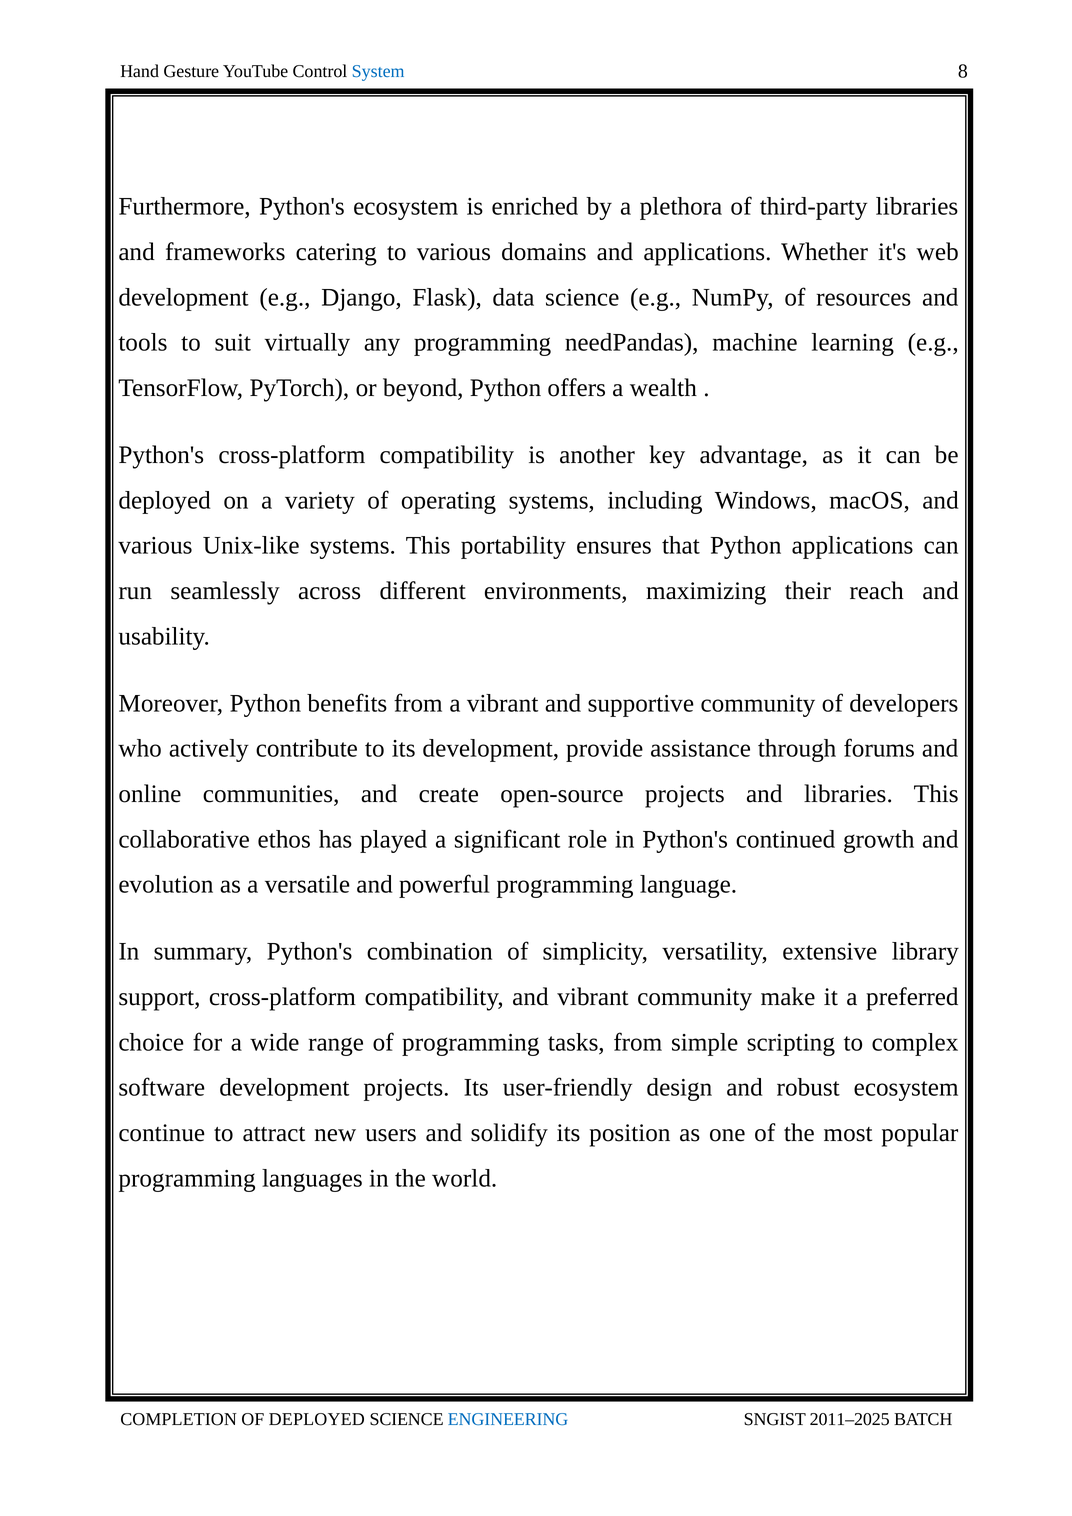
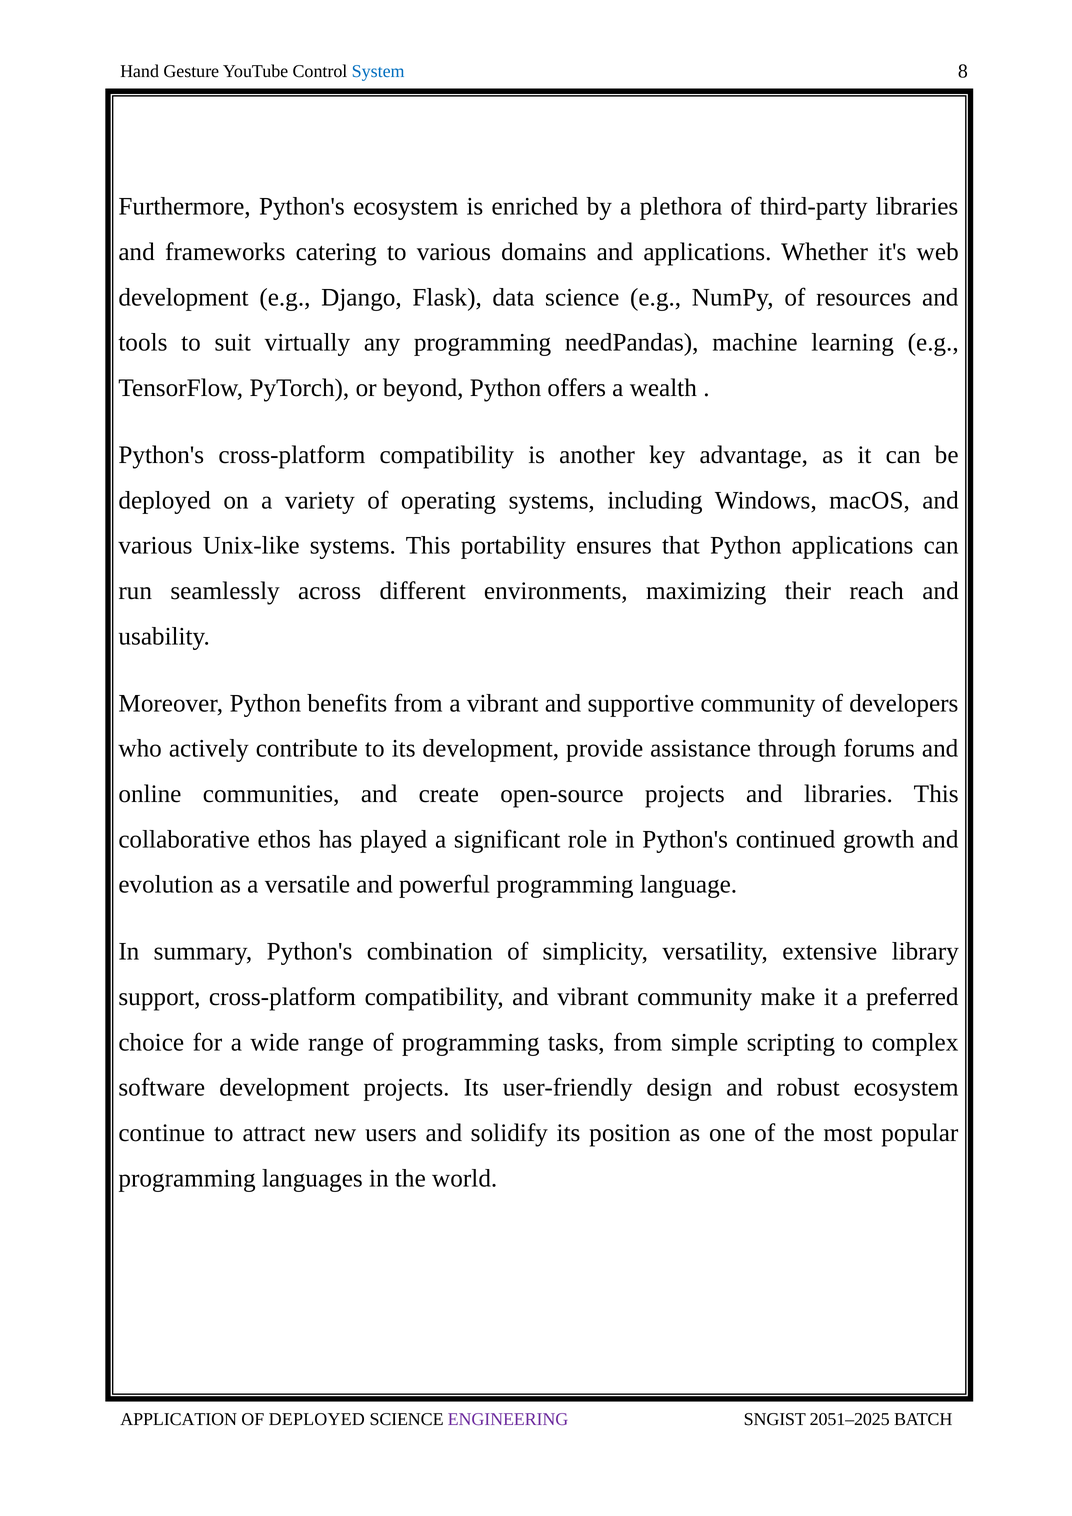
COMPLETION: COMPLETION -> APPLICATION (179, 1419)
ENGINEERING colour: blue -> purple (508, 1419)
2011–2025: 2011–2025 -> 2051–2025 (850, 1419)
